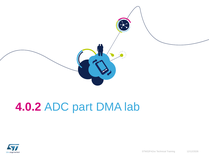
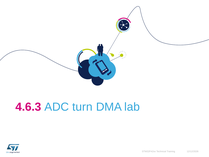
4.0.2: 4.0.2 -> 4.6.3 (28, 107)
part: part -> turn (82, 107)
